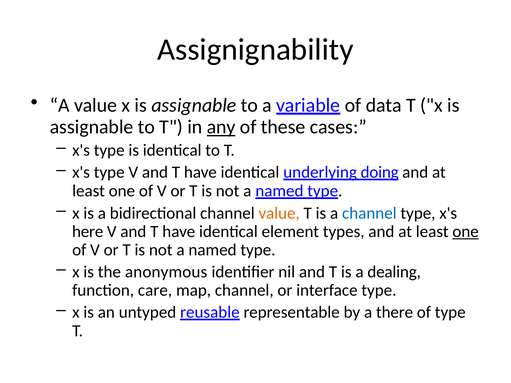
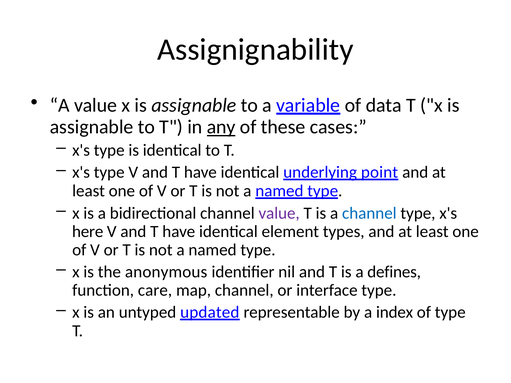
doing: doing -> point (380, 172)
value colour: orange -> purple (279, 213)
one underline: present -> none (466, 232)
dealing: dealing -> defines (394, 272)
reusable: reusable -> updated (210, 312)
there: there -> index (395, 312)
